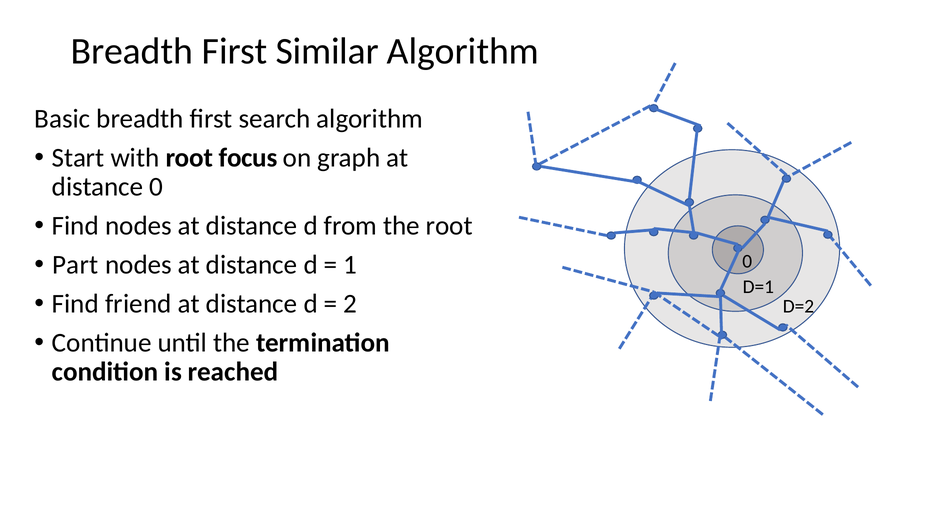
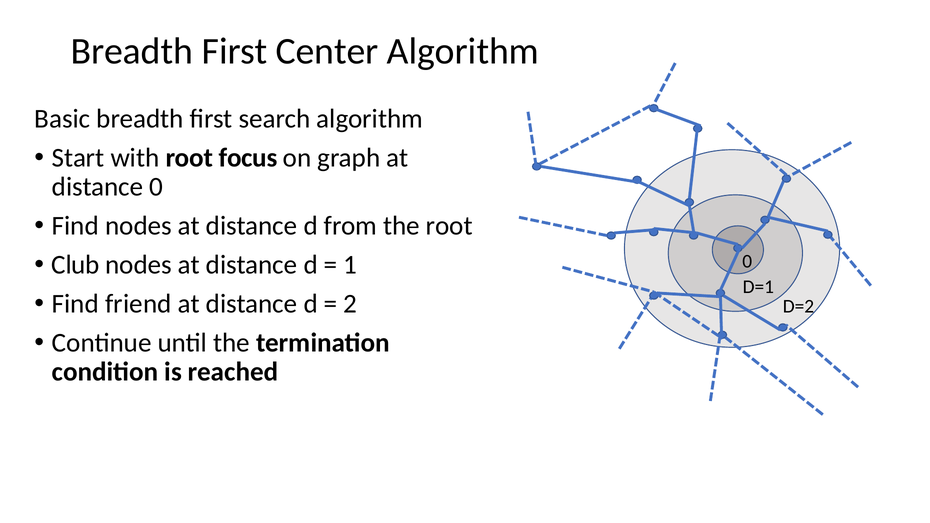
Similar: Similar -> Center (327, 51)
Part: Part -> Club (76, 265)
